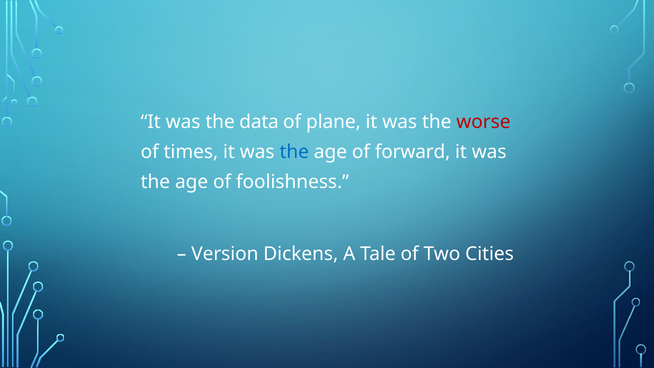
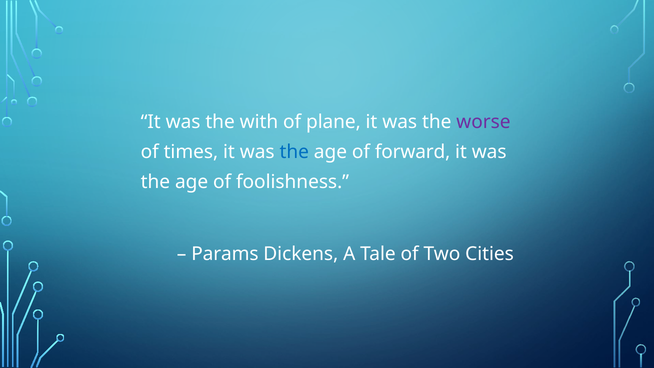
data: data -> with (259, 122)
worse colour: red -> purple (483, 122)
Version: Version -> Params (225, 254)
